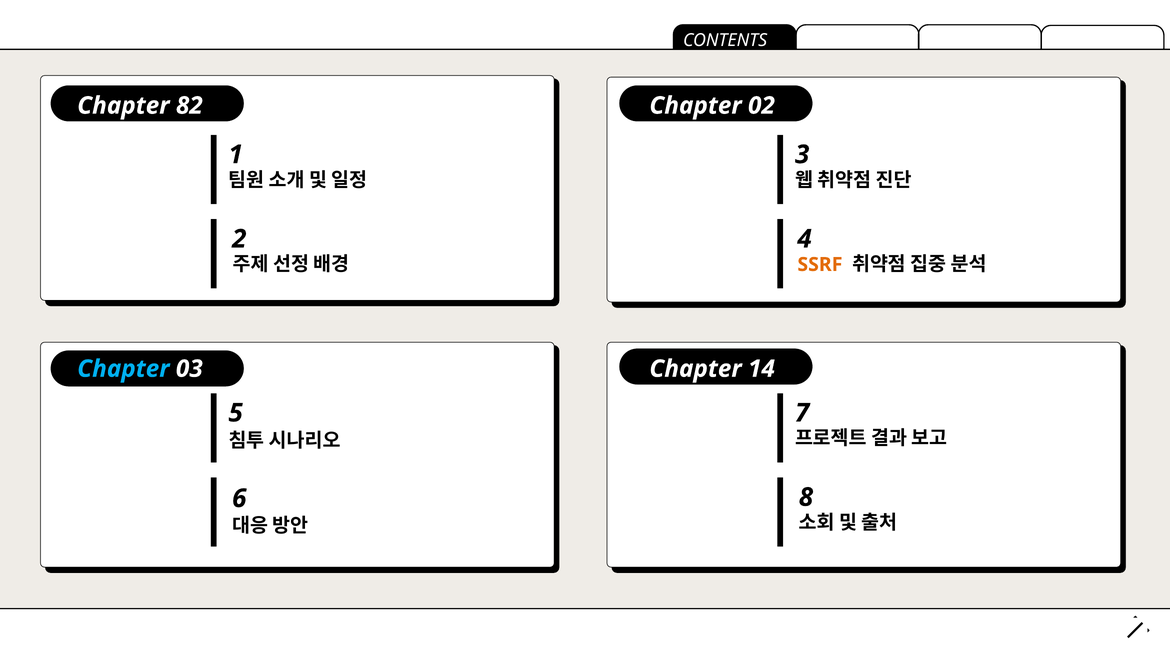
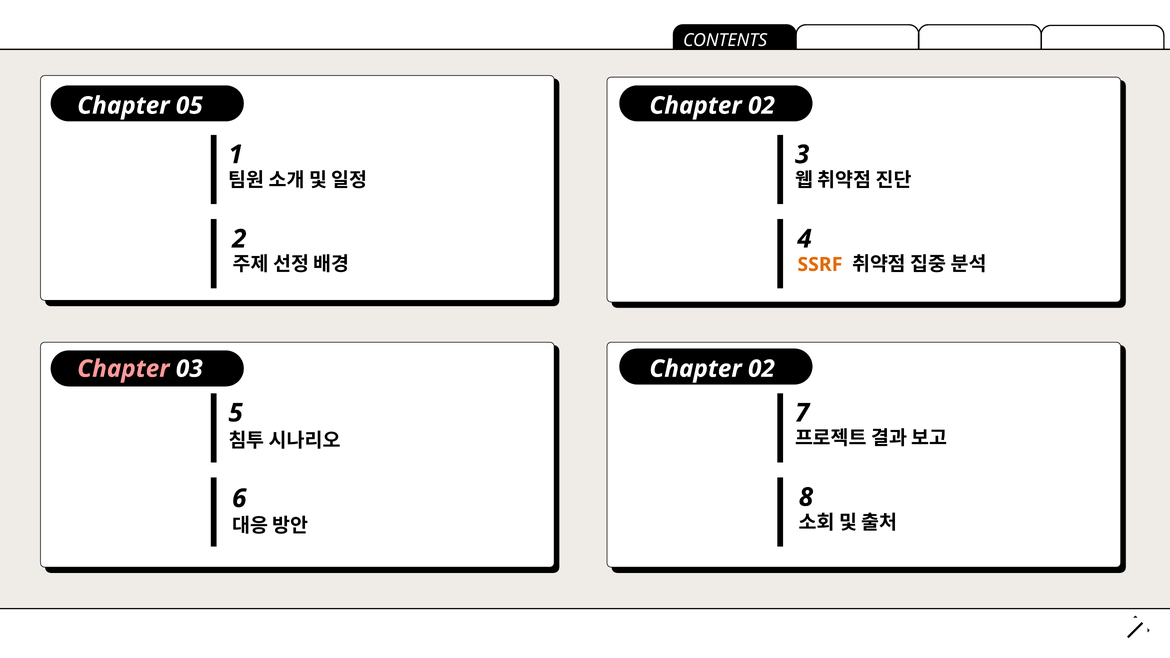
82: 82 -> 05 (189, 106)
Chapter colour: light blue -> pink (123, 369)
03 Chapter 14: 14 -> 02 (761, 369)
